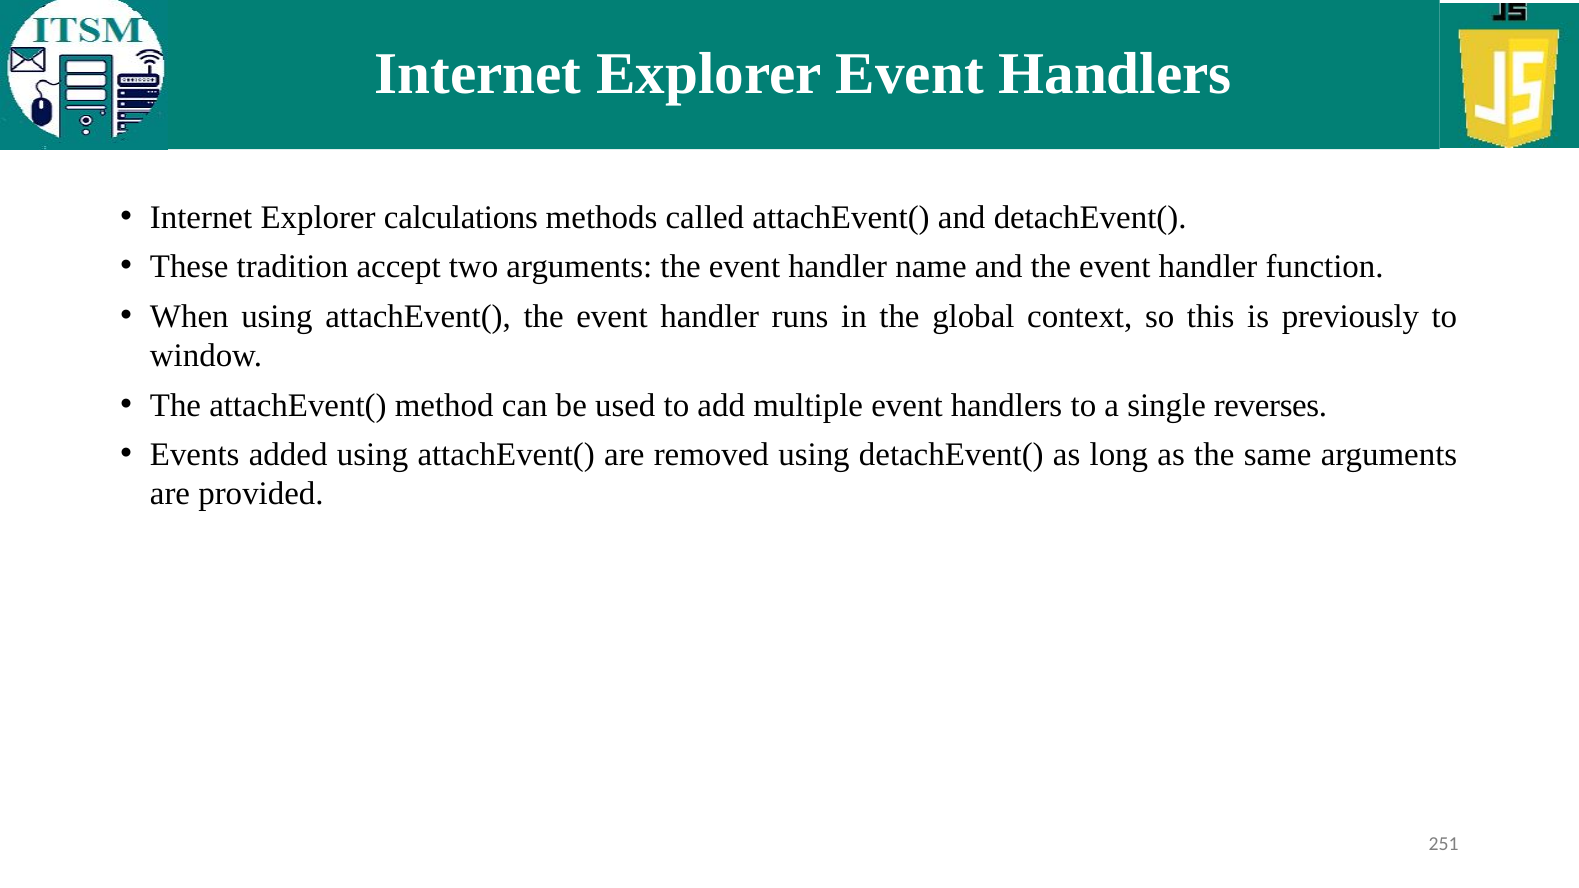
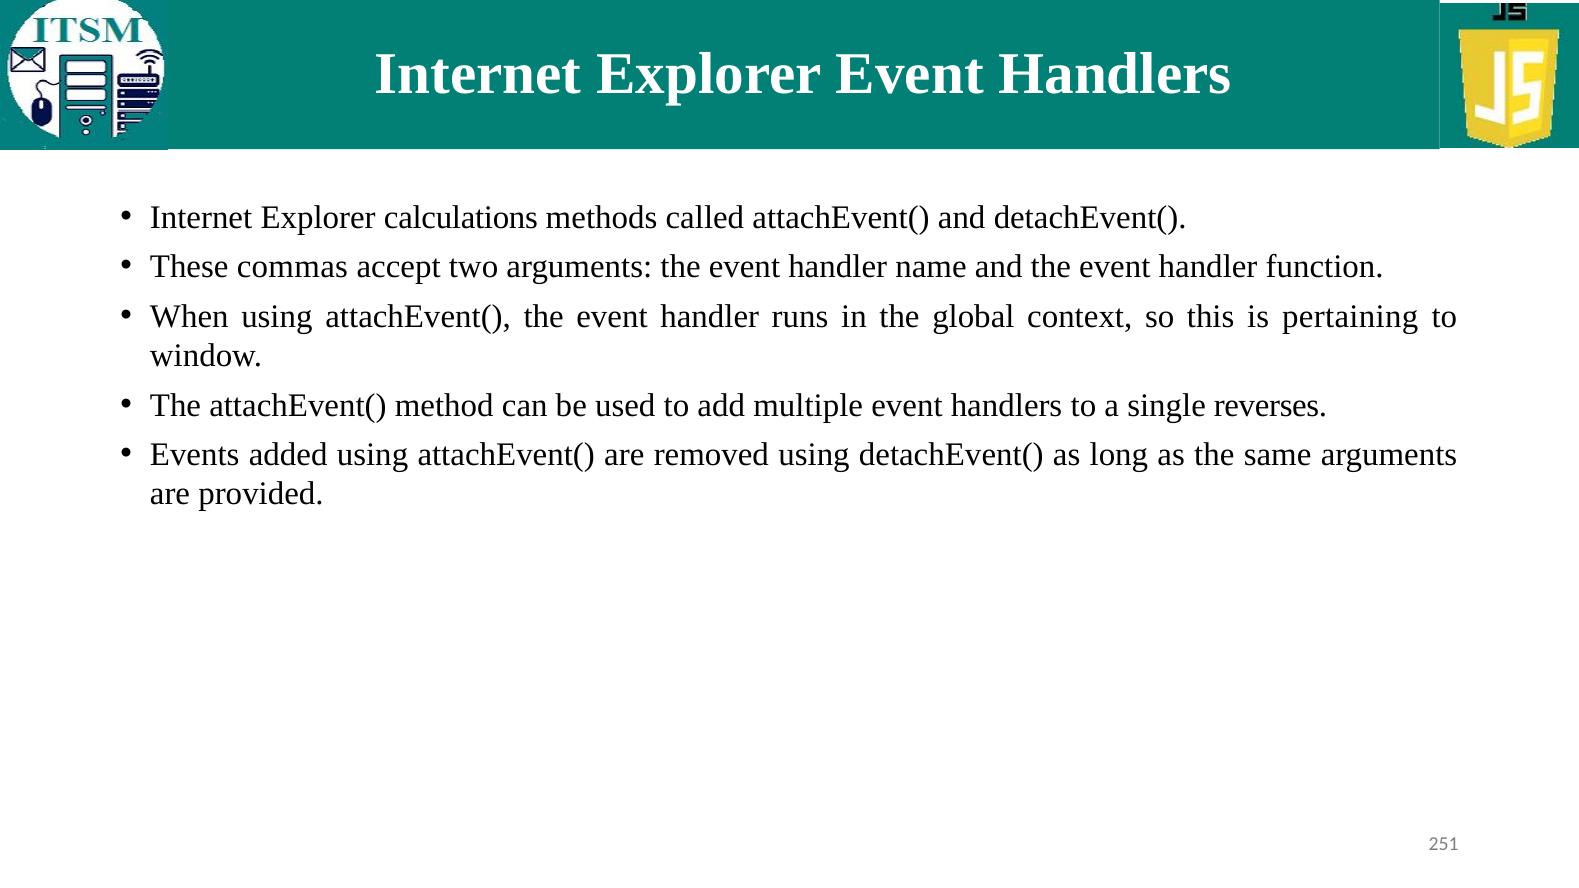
tradition: tradition -> commas (292, 267)
previously: previously -> pertaining (1350, 316)
